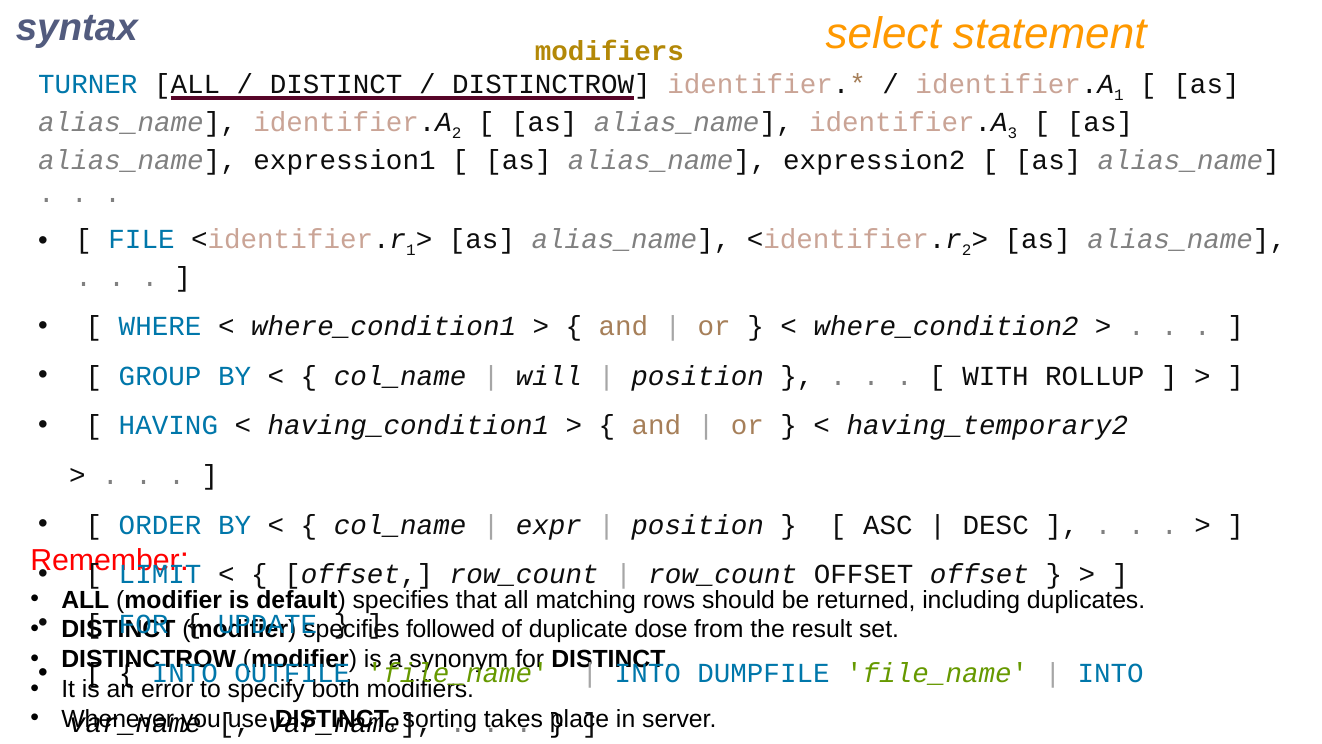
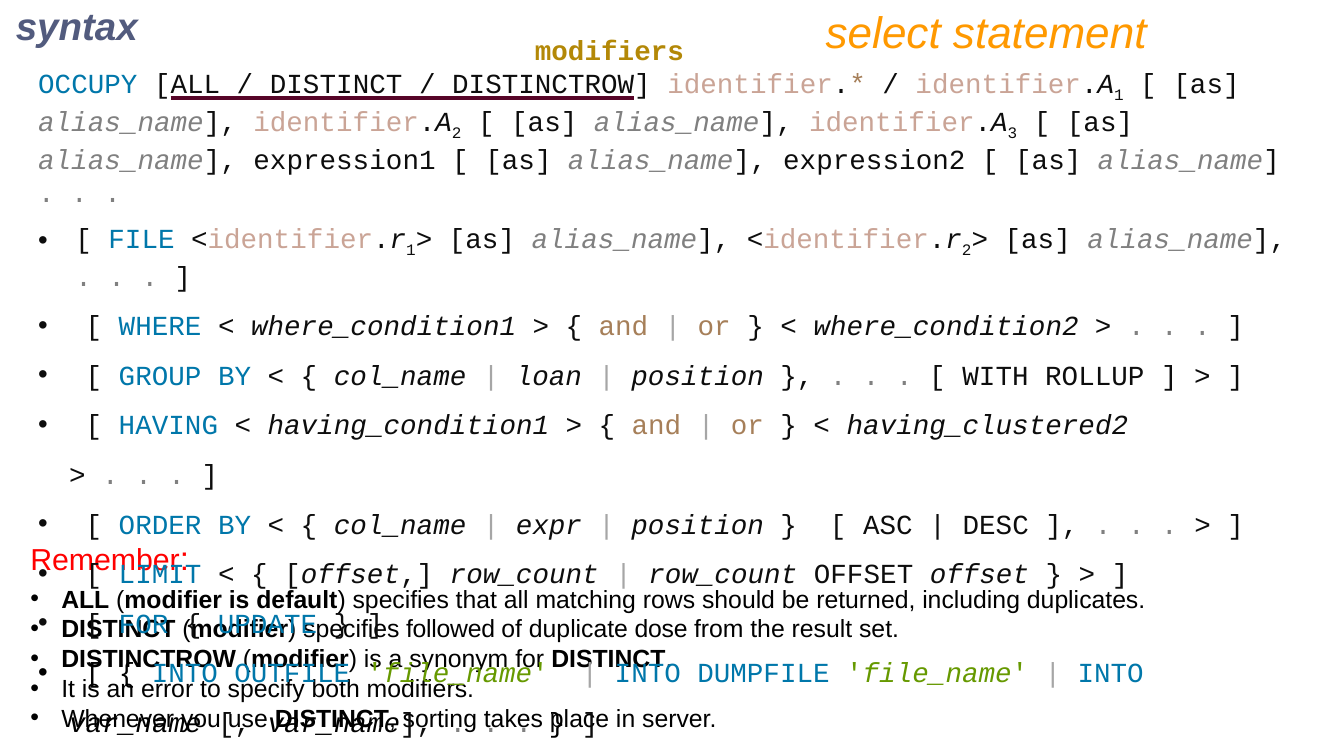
TURNER: TURNER -> OCCUPY (88, 85)
will: will -> loan (549, 376)
having_temporary2: having_temporary2 -> having_clustered2 (987, 425)
